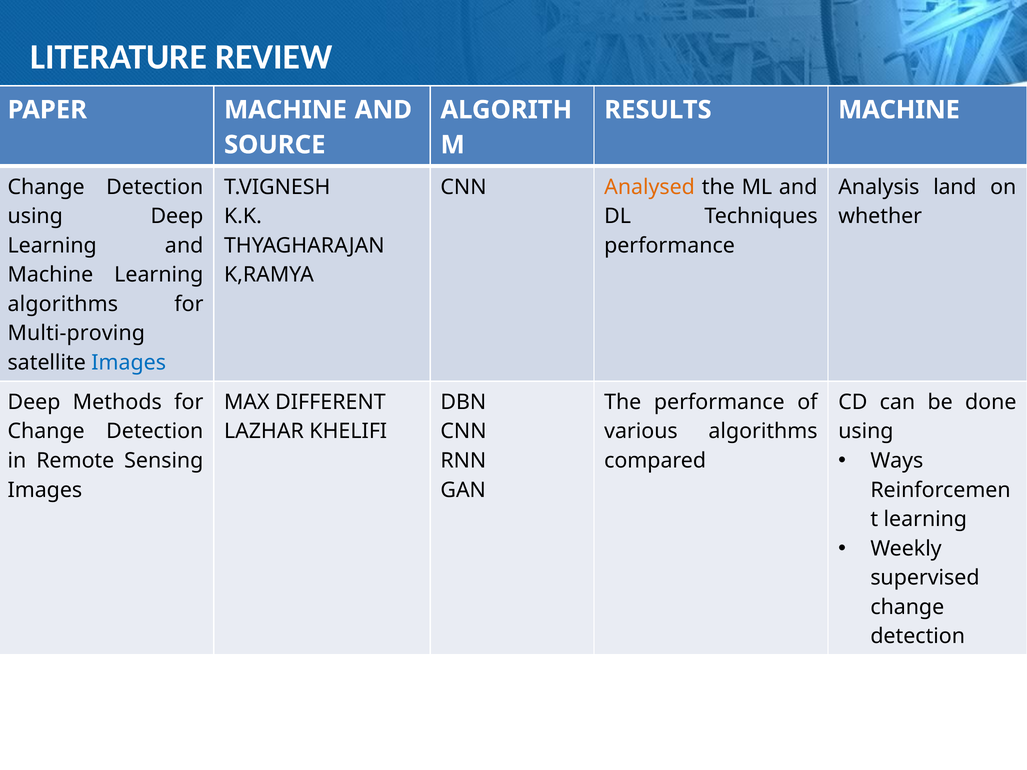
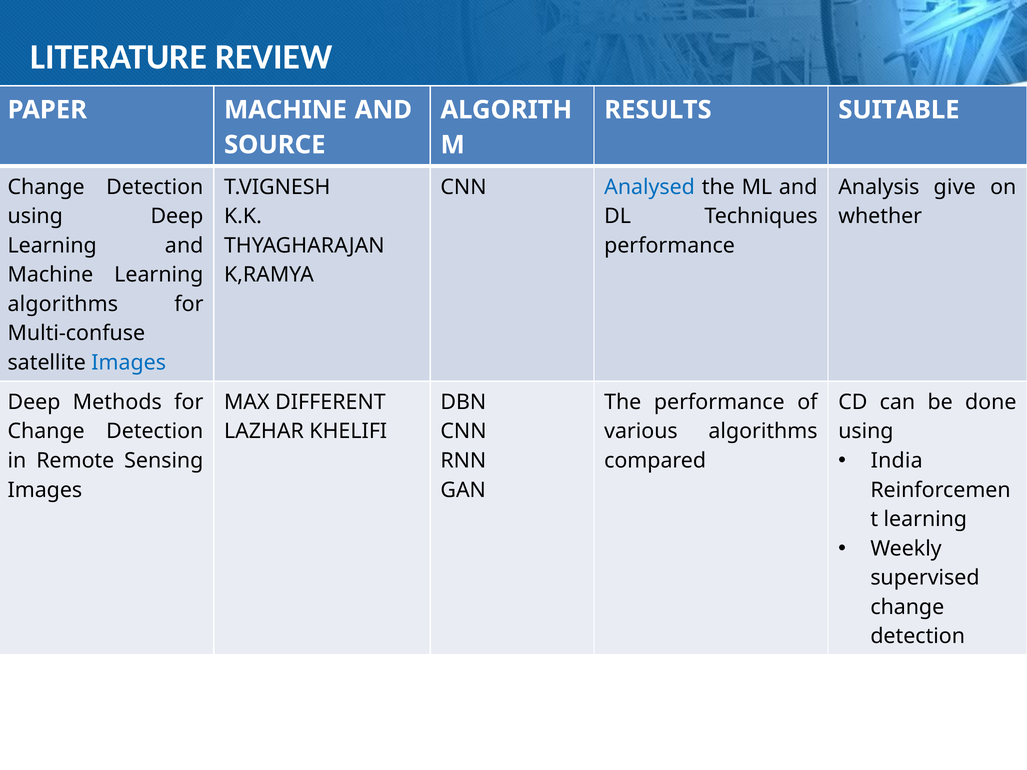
RESULTS MACHINE: MACHINE -> SUITABLE (899, 110)
Analysed colour: orange -> blue (650, 187)
land: land -> give (955, 187)
Multi-proving: Multi-proving -> Multi-confuse (76, 333)
Ways: Ways -> India (897, 461)
